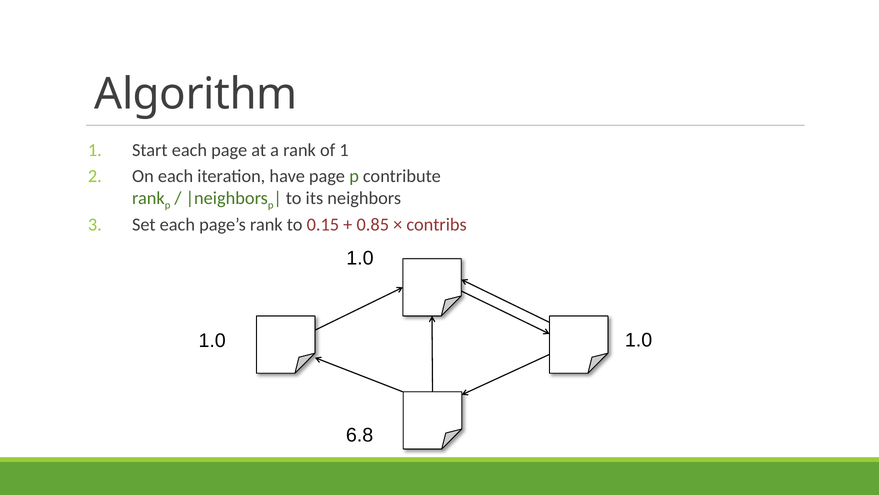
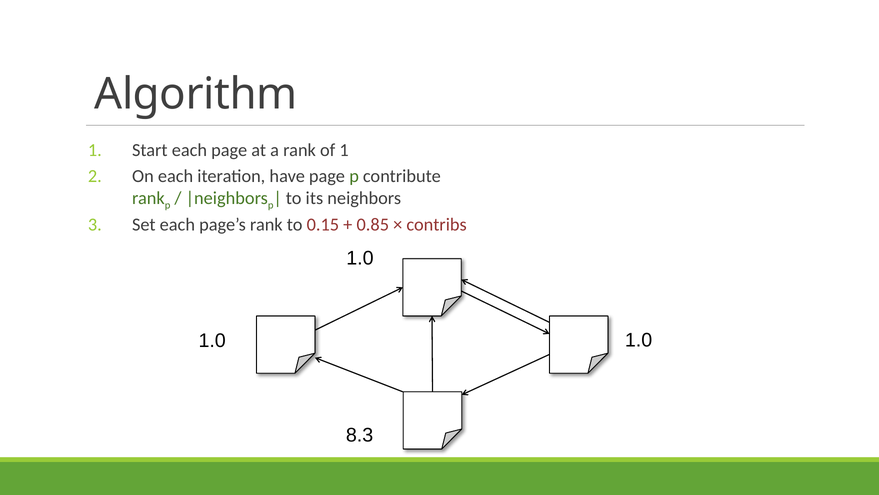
6.8: 6.8 -> 8.3 (360, 435)
